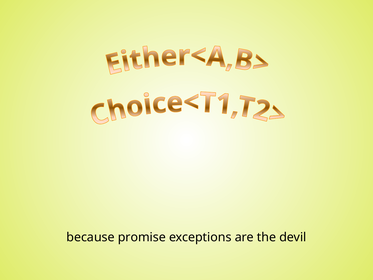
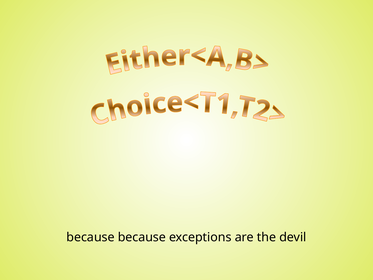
because promise: promise -> because (142, 237)
